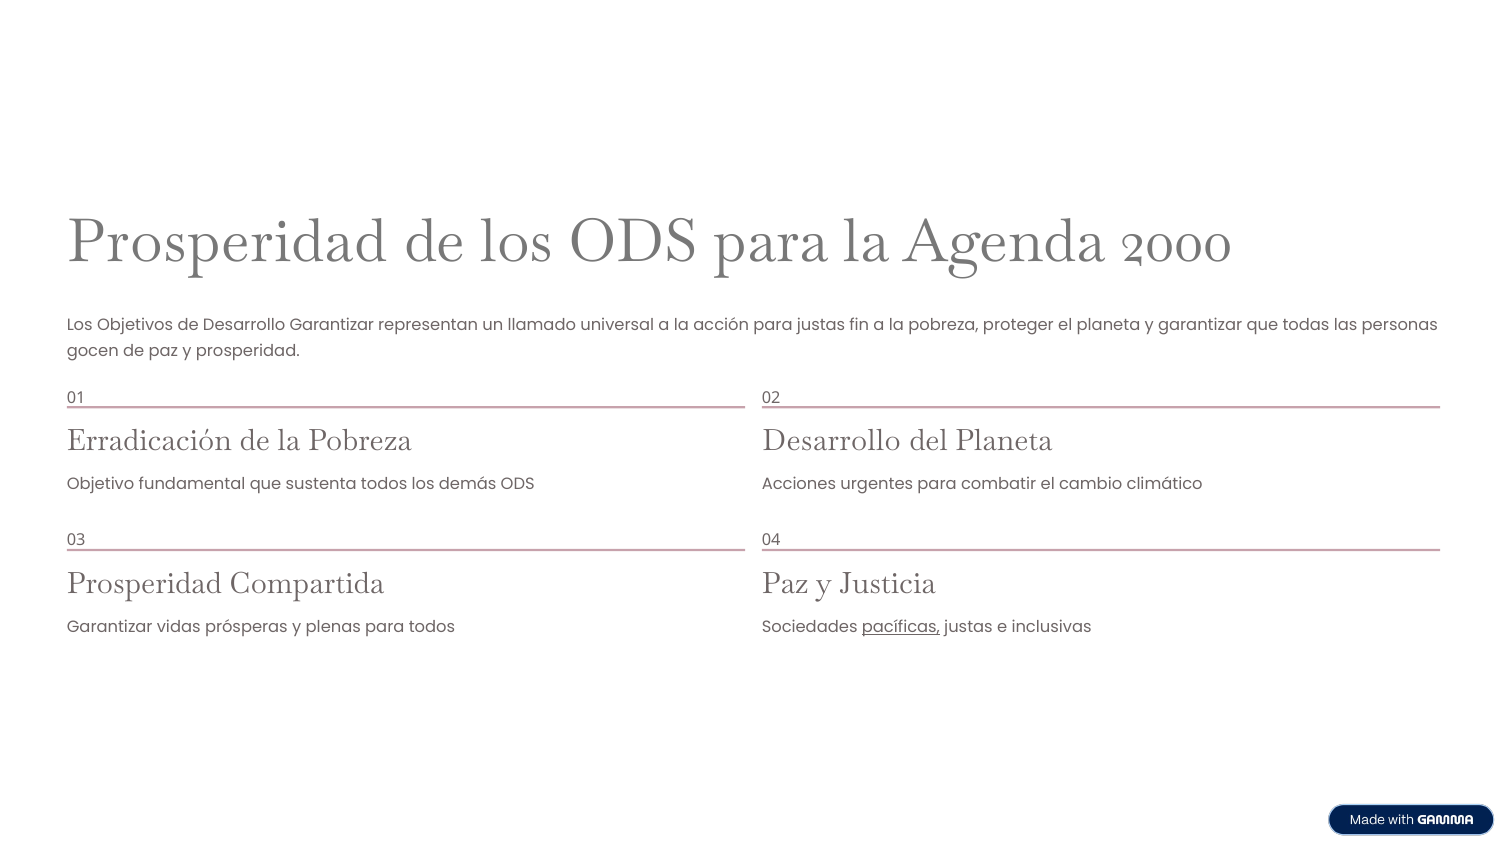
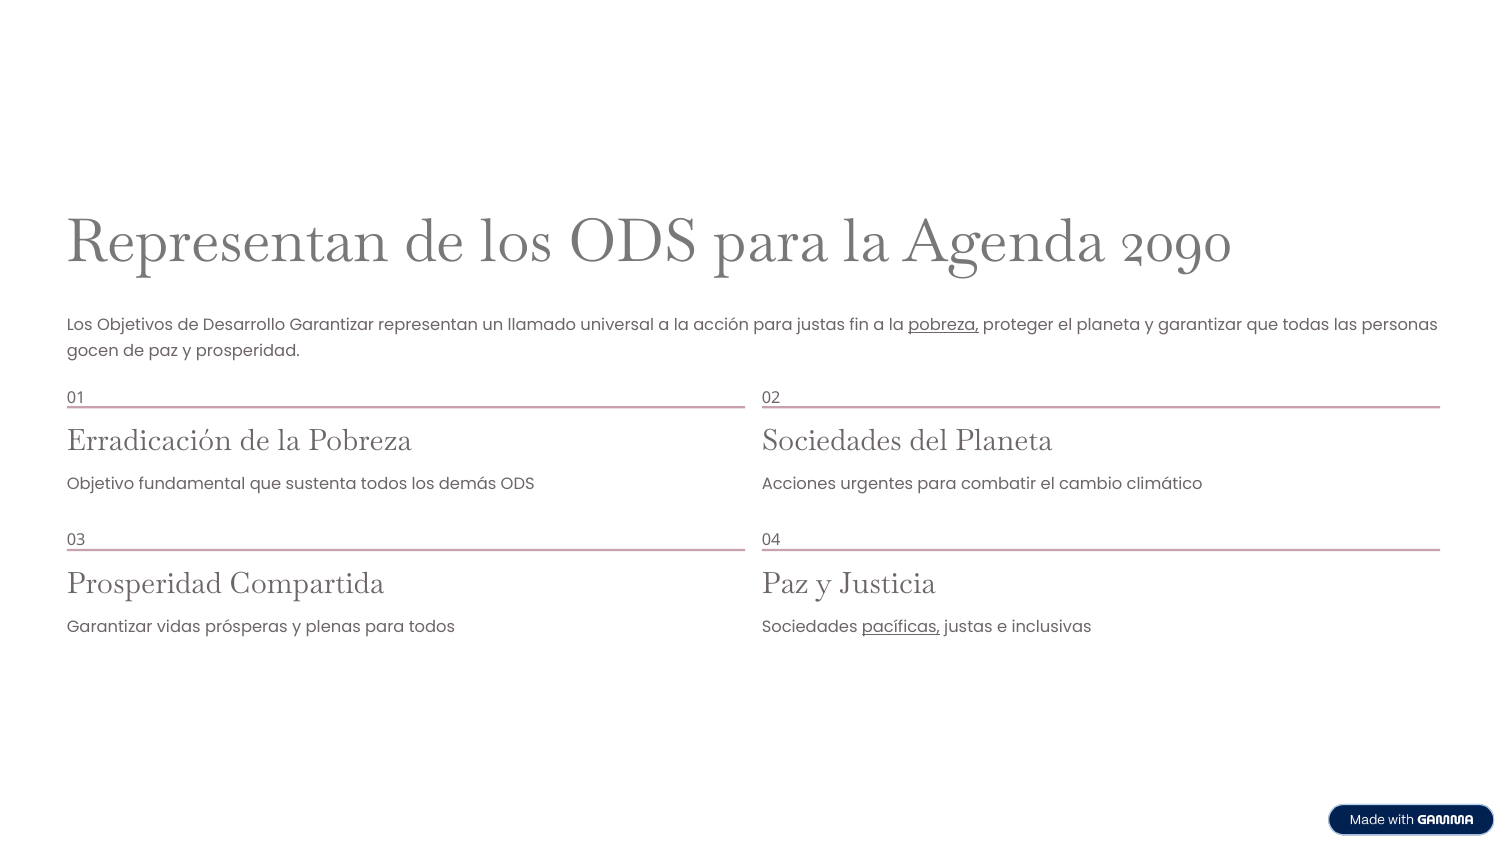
Prosperidad: Prosperidad -> Representan (228, 242)
2000: 2000 -> 2090 (1177, 242)
pobreza underline: none -> present (944, 325)
Desarrollo: Desarrollo -> Sociedades (832, 441)
